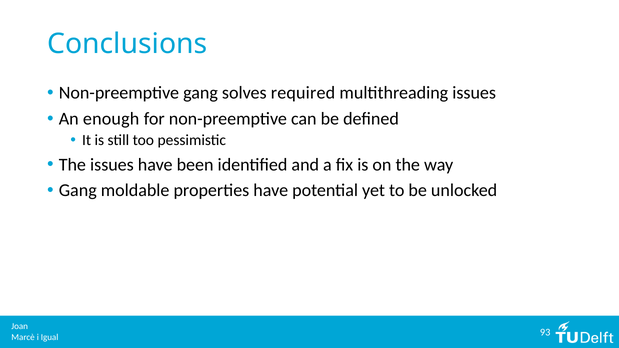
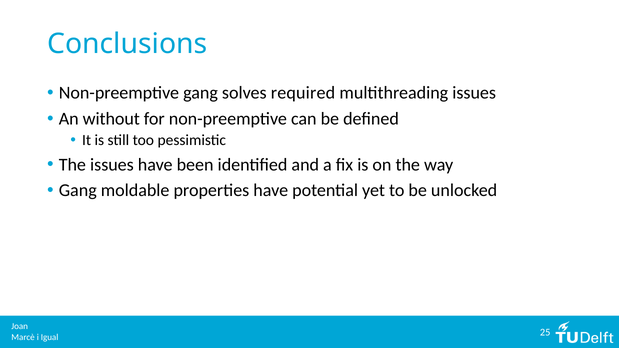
enough: enough -> without (111, 119)
93: 93 -> 25 (545, 333)
